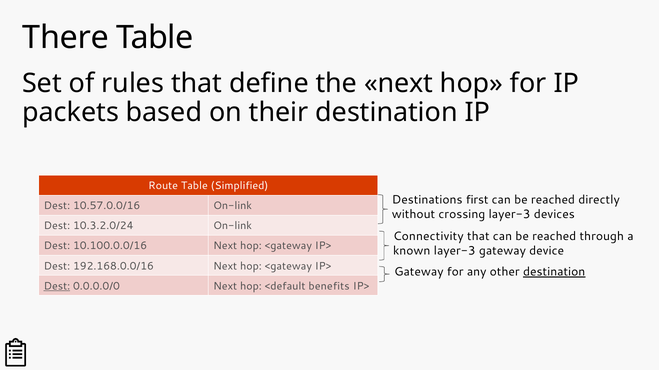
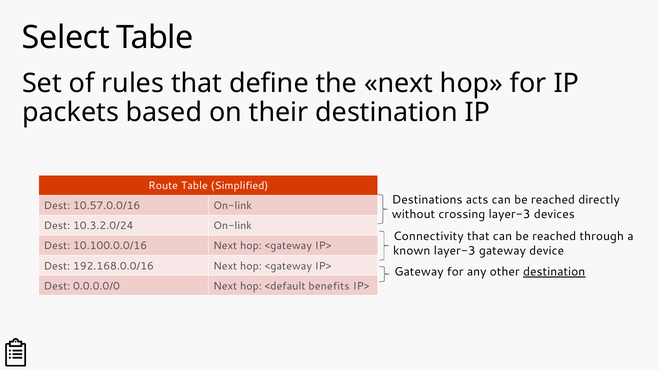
There: There -> Select (66, 38)
first: first -> acts (477, 200)
Dest underline: present -> none (57, 286)
